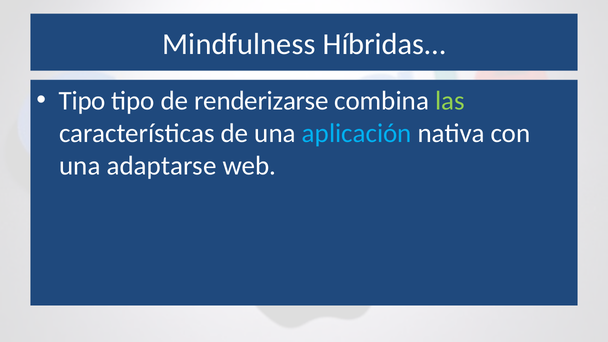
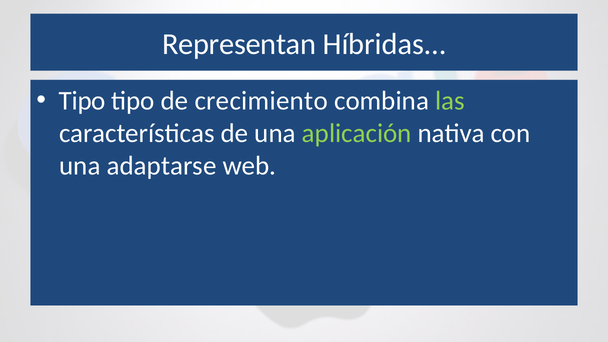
Mindfulness: Mindfulness -> Representan (239, 44)
renderizarse: renderizarse -> crecimiento (261, 101)
aplicación colour: light blue -> light green (357, 133)
